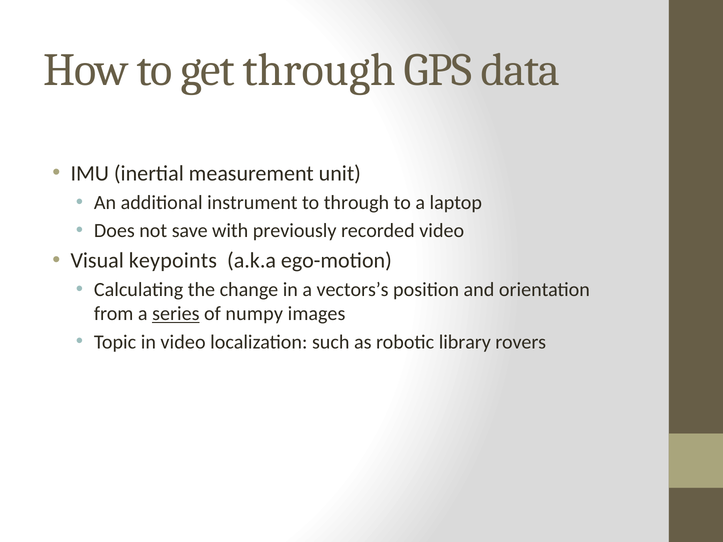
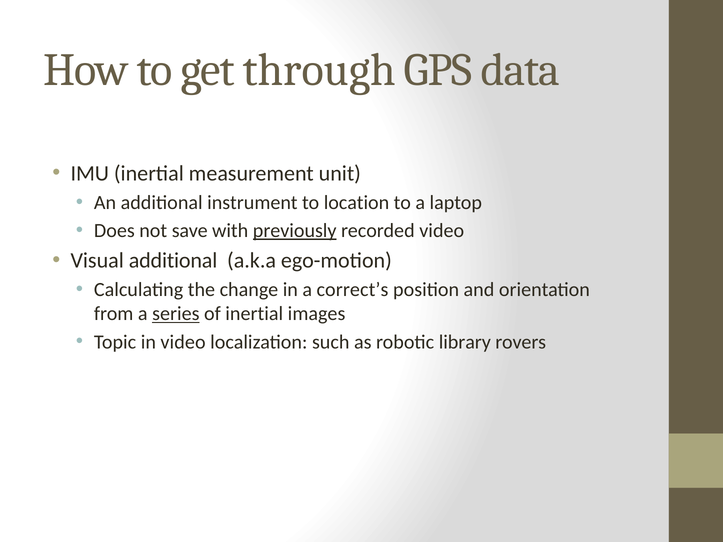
to through: through -> location (356, 203)
previously underline: none -> present (295, 231)
Visual keypoints: keypoints -> additional (173, 261)
vectors’s: vectors’s -> correct’s (352, 290)
of numpy: numpy -> inertial (254, 314)
